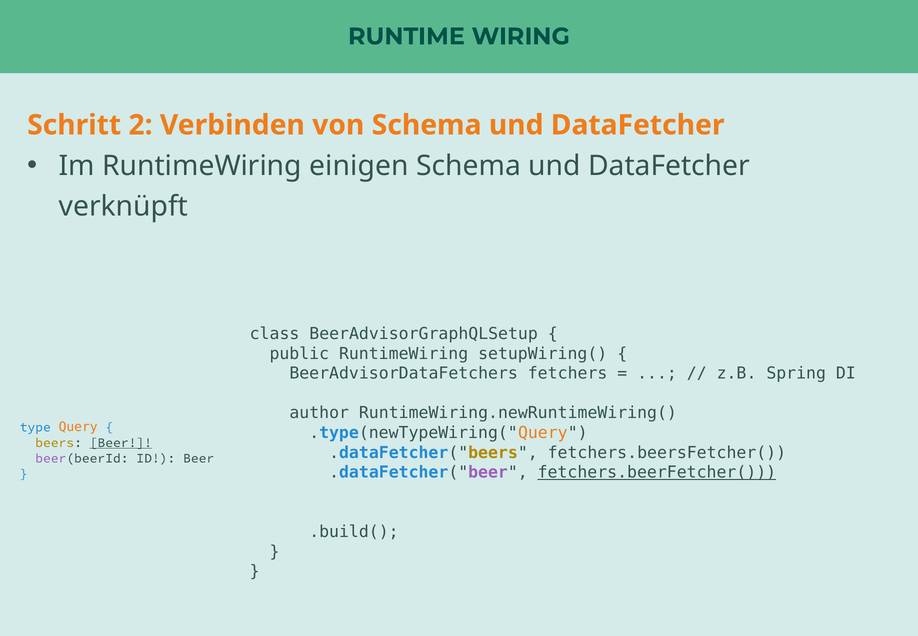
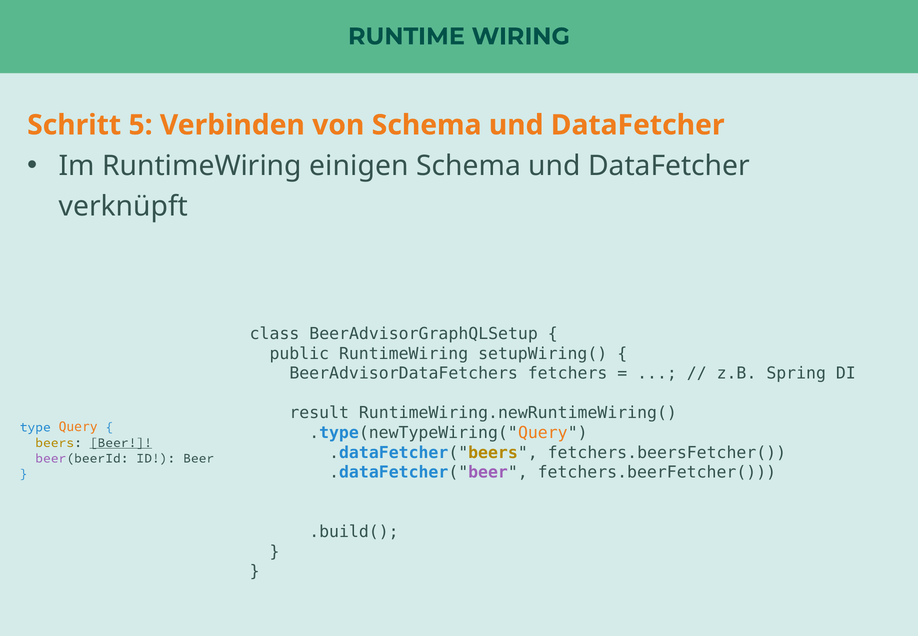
2: 2 -> 5 (141, 125)
author: author -> result (319, 413)
fetchers.beerFetcher( underline: present -> none (657, 472)
